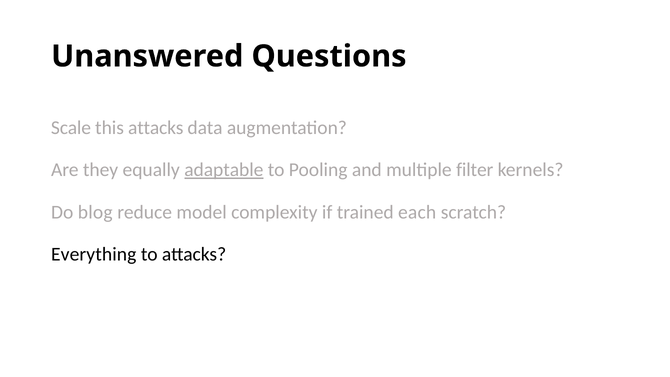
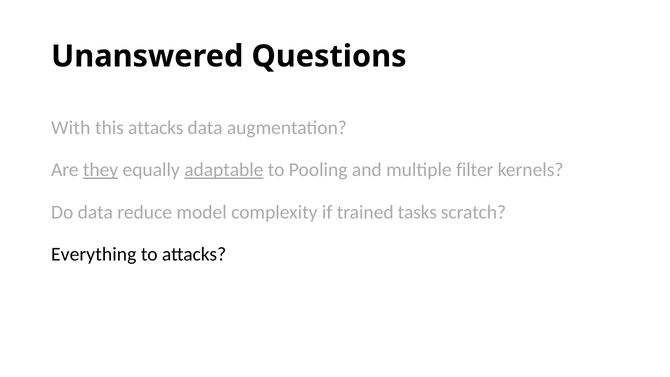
Scale: Scale -> With (71, 128)
they underline: none -> present (101, 170)
Do blog: blog -> data (95, 212)
each: each -> tasks (417, 212)
